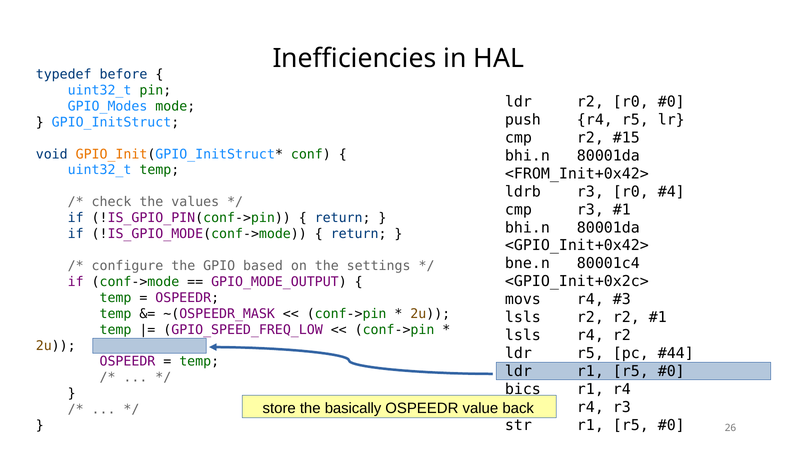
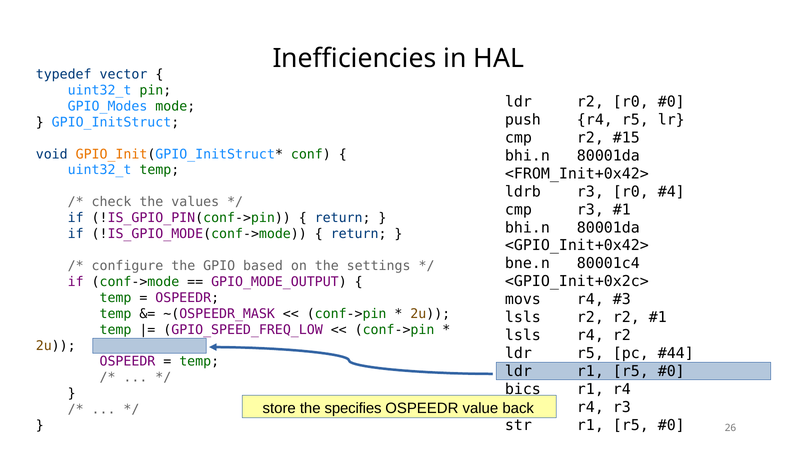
before: before -> vector (123, 74)
basically: basically -> specifies (353, 407)
